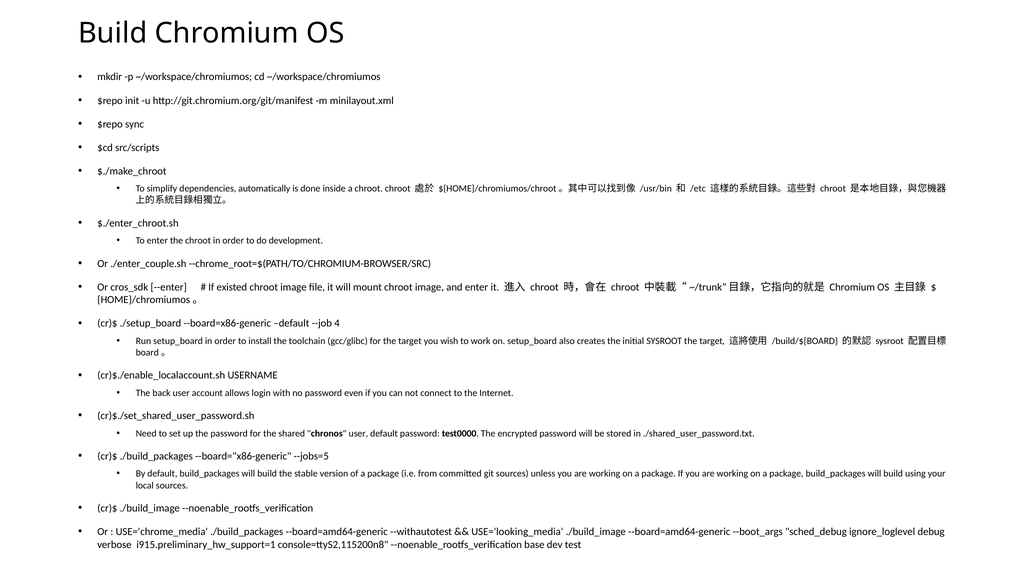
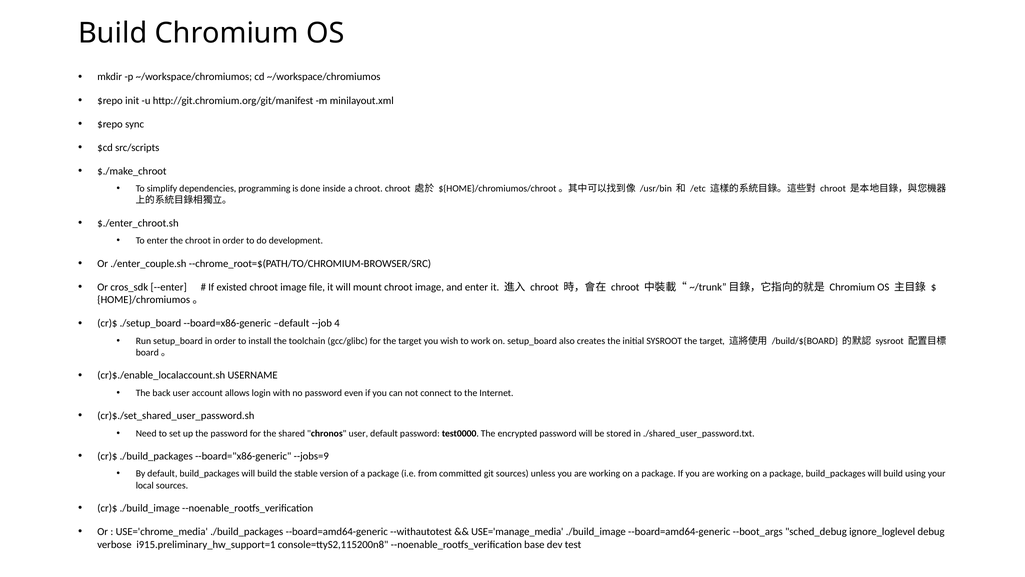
automatically: automatically -> programming (264, 188)
--jobs=5: --jobs=5 -> --jobs=9 (311, 456)
USE='looking_media: USE='looking_media -> USE='manage_media (517, 531)
